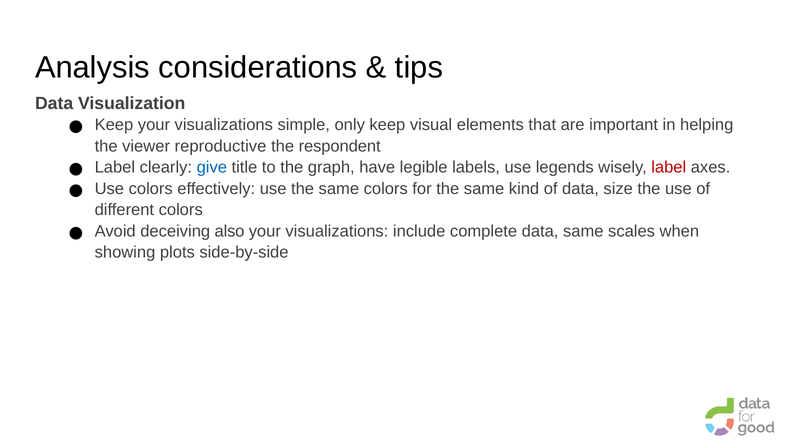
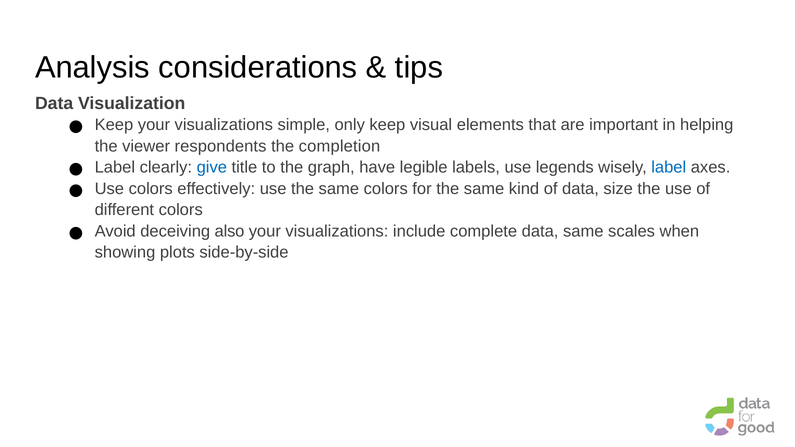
reproductive: reproductive -> respondents (221, 146)
respondent: respondent -> completion (339, 146)
label colour: red -> blue (669, 168)
